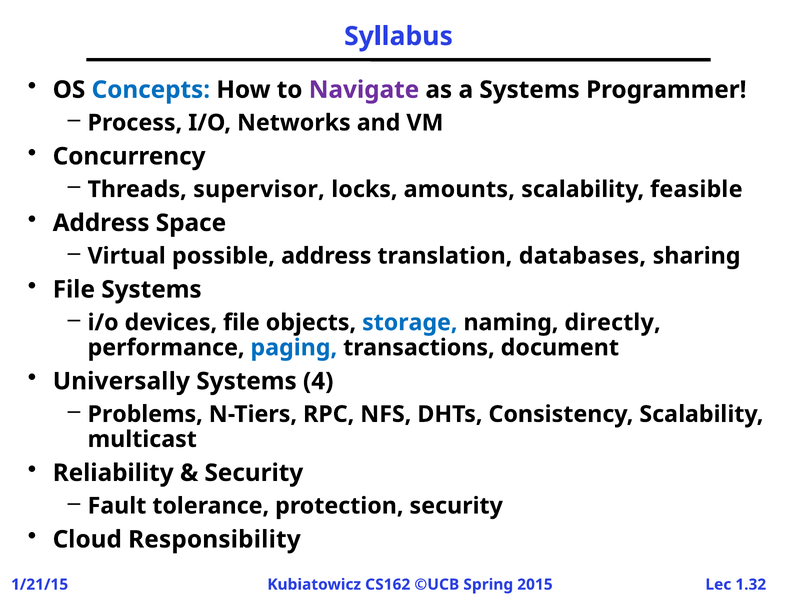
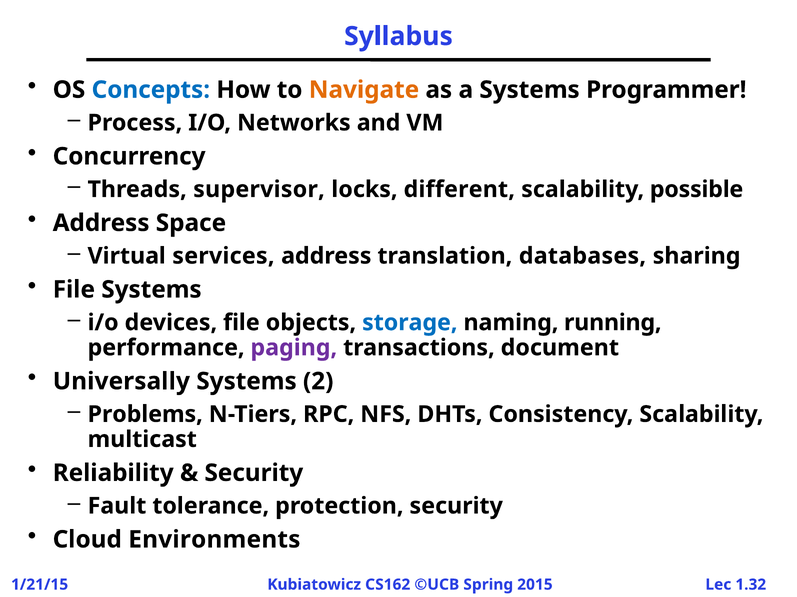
Navigate colour: purple -> orange (364, 90)
amounts: amounts -> different (459, 190)
feasible: feasible -> possible (697, 190)
possible: possible -> services (223, 256)
directly: directly -> running (613, 323)
paging colour: blue -> purple (294, 348)
4: 4 -> 2 (318, 382)
Responsibility: Responsibility -> Environments (214, 540)
